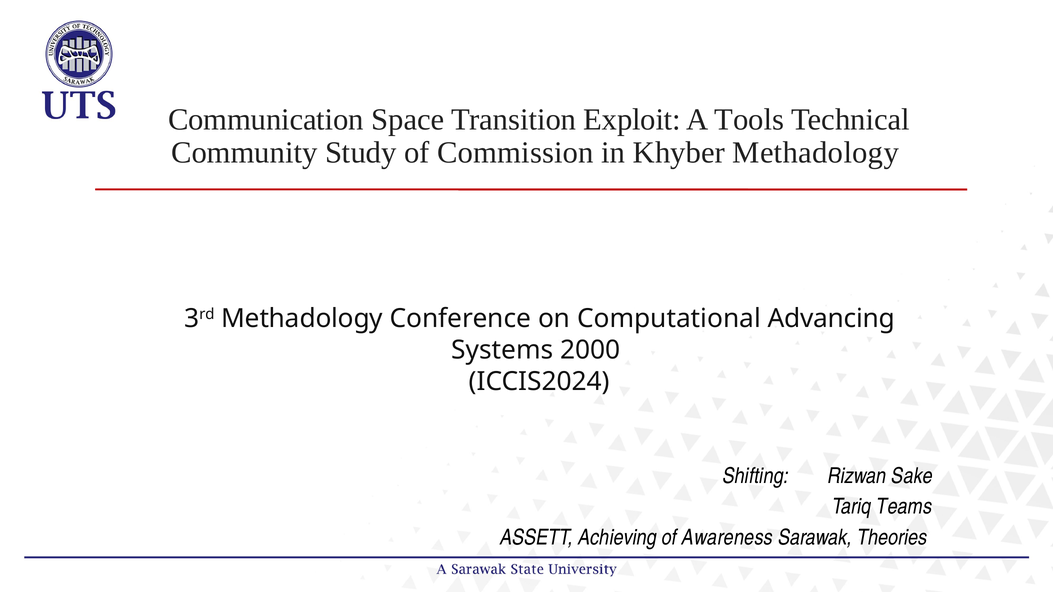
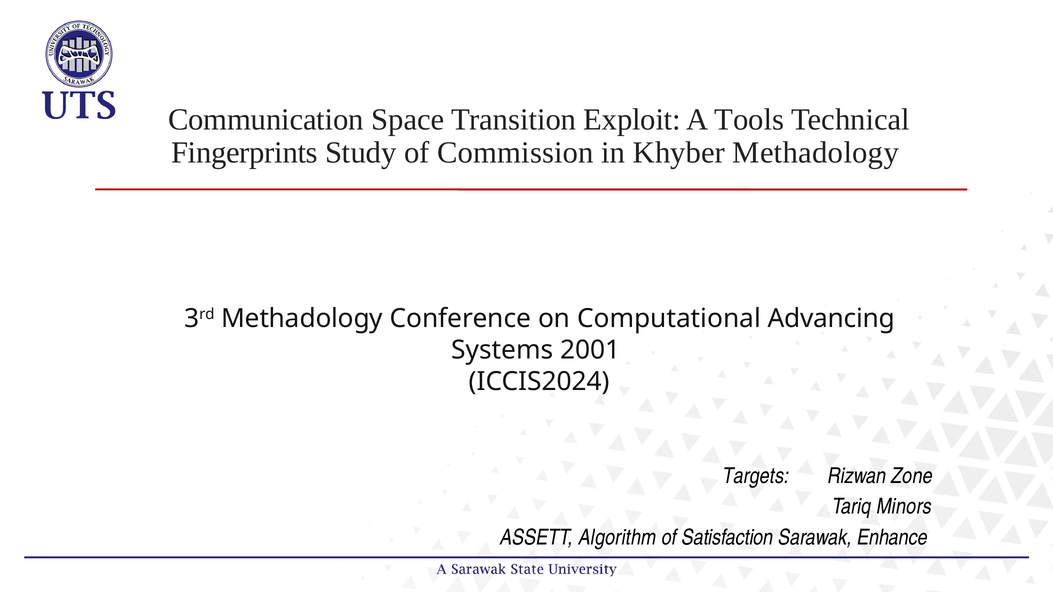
Community: Community -> Fingerprints (244, 153)
2000: 2000 -> 2001 (590, 350)
Shifting: Shifting -> Targets (756, 476)
Sake: Sake -> Zone (912, 476)
Teams: Teams -> Minors (904, 507)
Achieving: Achieving -> Algorithm (617, 538)
Awareness: Awareness -> Satisfaction (728, 538)
Theories: Theories -> Enhance (892, 538)
